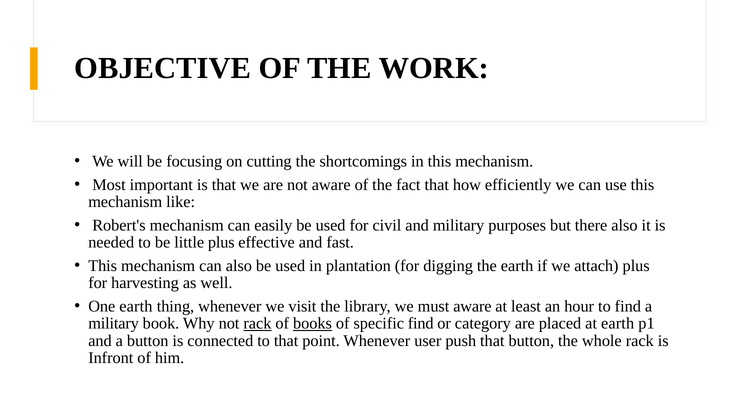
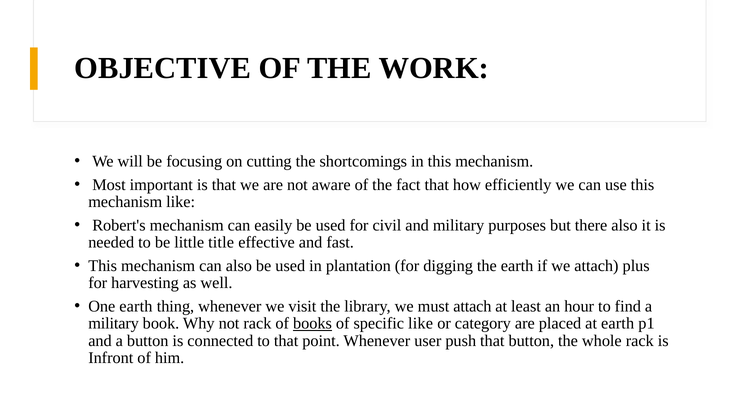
little plus: plus -> title (221, 242)
must aware: aware -> attach (472, 306)
rack underline: present -> none (257, 323)
specific find: find -> like (421, 323)
